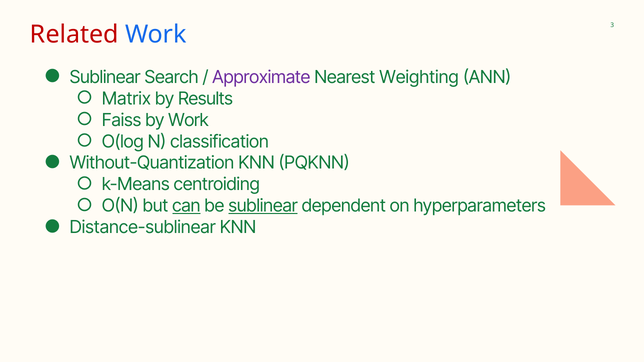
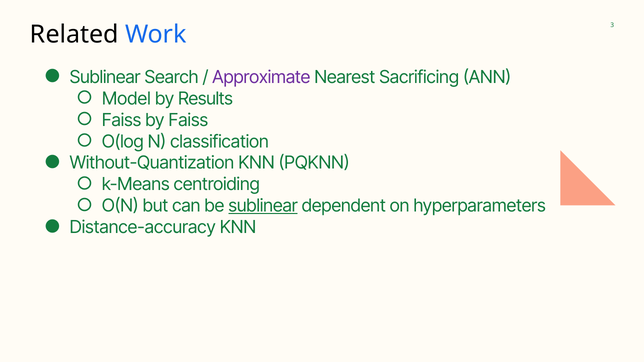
Related colour: red -> black (74, 35)
Weighting: Weighting -> Sacrificing (419, 77)
Matrix: Matrix -> Model (126, 99)
by Work: Work -> Faiss (188, 120)
can underline: present -> none (186, 206)
Distance-sublinear: Distance-sublinear -> Distance-accuracy (143, 228)
